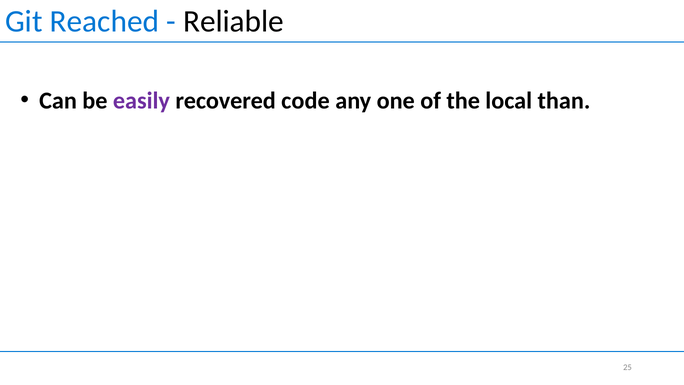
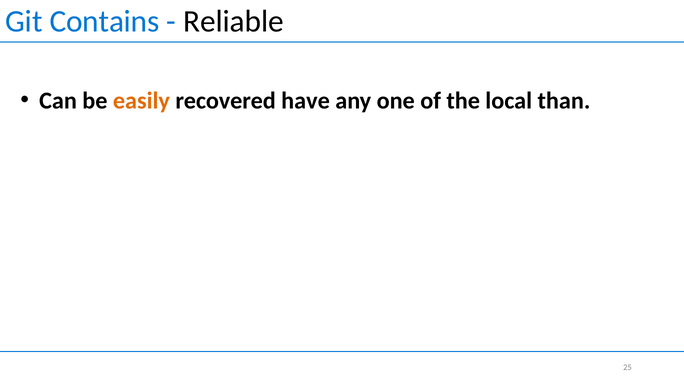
Reached: Reached -> Contains (105, 21)
easily colour: purple -> orange (141, 100)
code: code -> have (306, 100)
